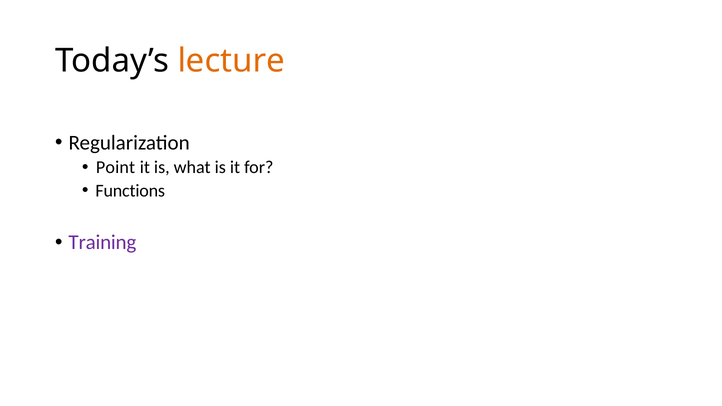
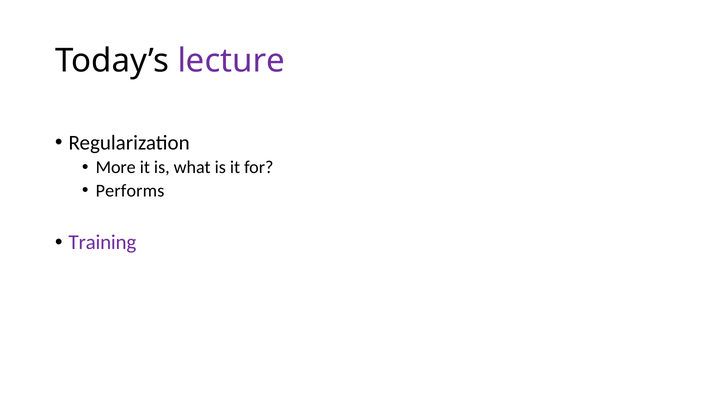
lecture colour: orange -> purple (231, 61)
Point: Point -> More (116, 168)
Functions: Functions -> Performs (130, 191)
